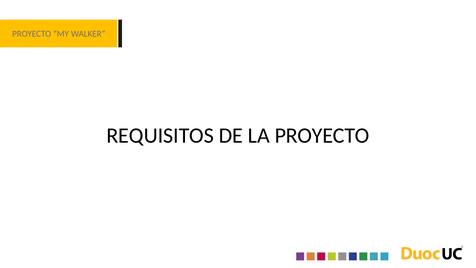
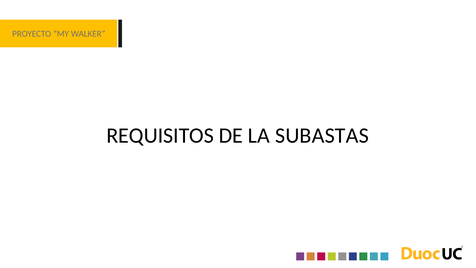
LA PROYECTO: PROYECTO -> SUBASTAS (322, 135)
